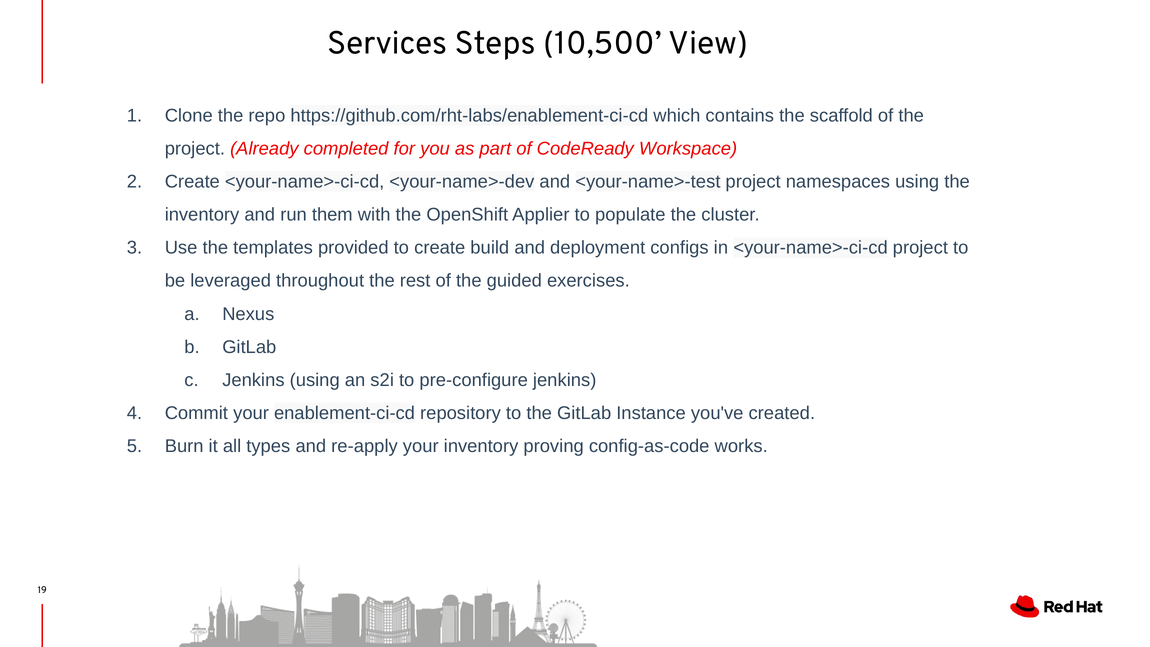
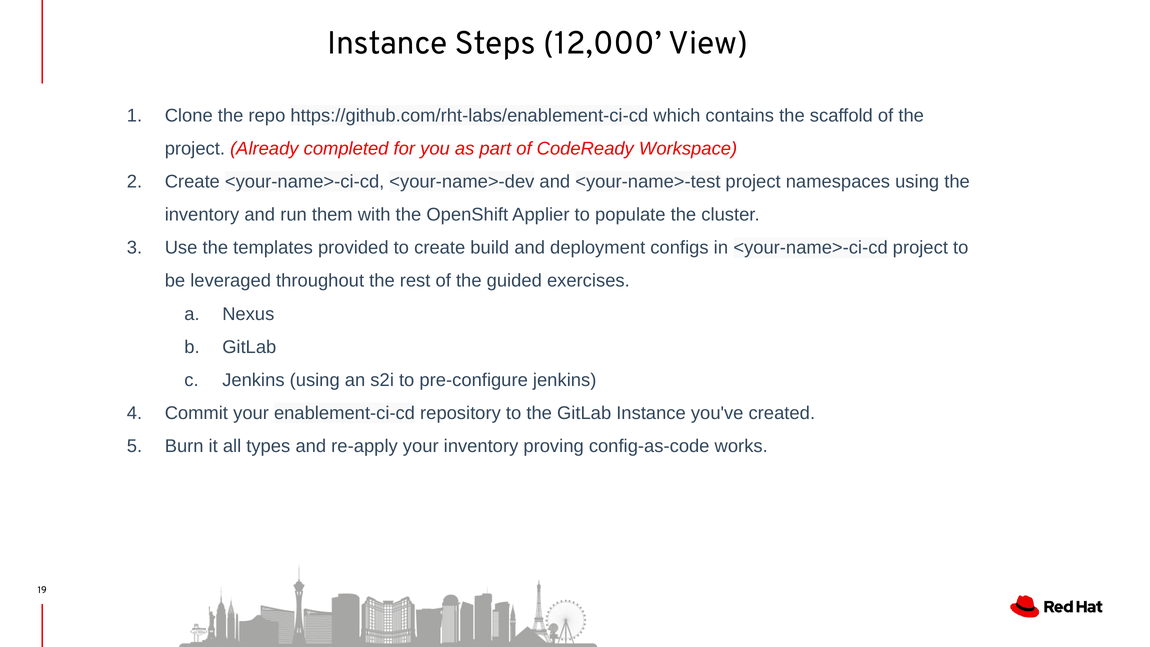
Services: Services -> Instance (387, 43)
10,500: 10,500 -> 12,000 (603, 43)
